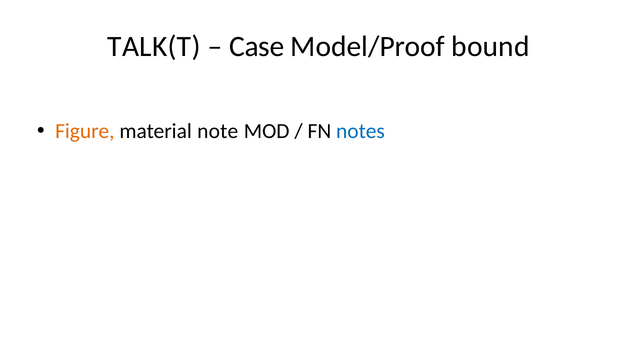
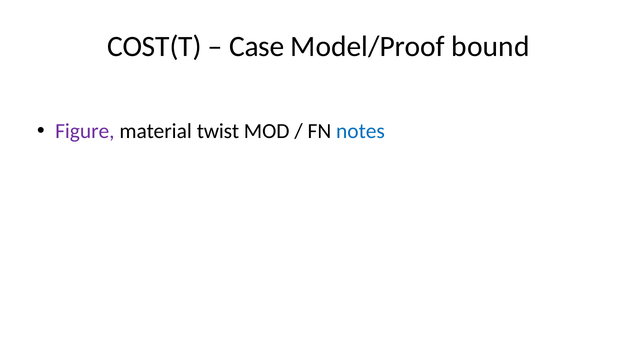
TALK(T: TALK(T -> COST(T (154, 47)
Figure colour: orange -> purple (85, 131)
note: note -> twist (218, 131)
